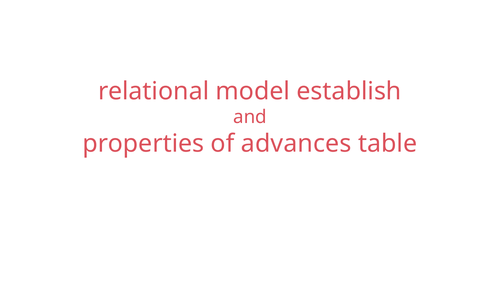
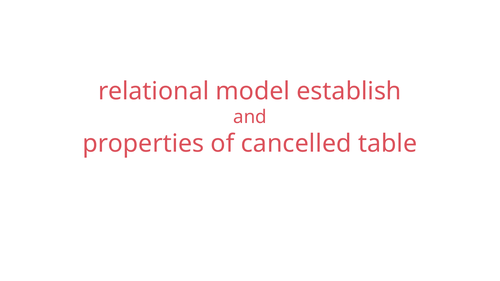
advances: advances -> cancelled (296, 144)
